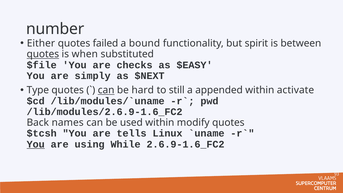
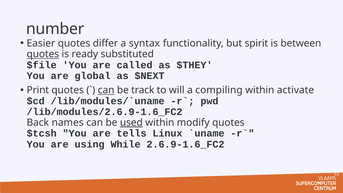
Either: Either -> Easier (41, 43)
failed: failed -> differ (105, 43)
bound: bound -> syntax (144, 43)
when: when -> ready (85, 54)
checks: checks -> called (135, 65)
$EASY: $EASY -> $THEY (194, 65)
simply: simply -> global (93, 76)
Type: Type -> Print (38, 90)
hard: hard -> track (143, 90)
still: still -> will (177, 90)
appended: appended -> compiling (219, 90)
used underline: none -> present (131, 123)
You underline: present -> none (36, 144)
